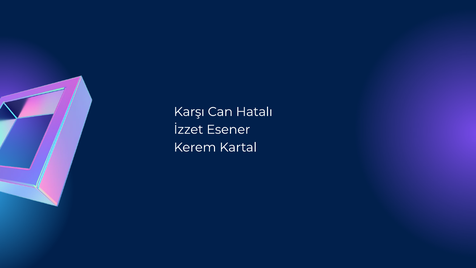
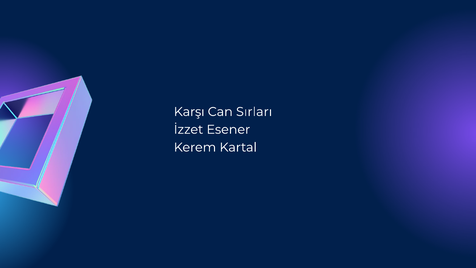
Hatalı: Hatalı -> Sırları (254, 112)
